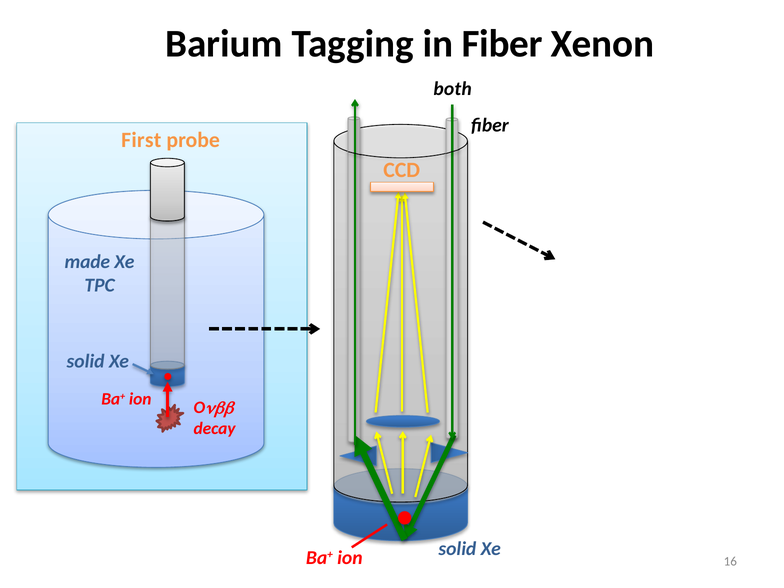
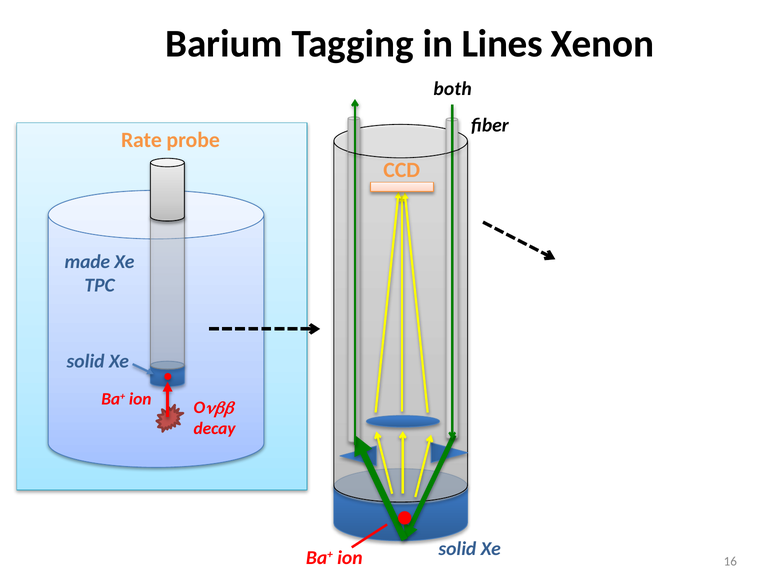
in Fiber: Fiber -> Lines (502, 44)
First: First -> Rate (141, 140)
